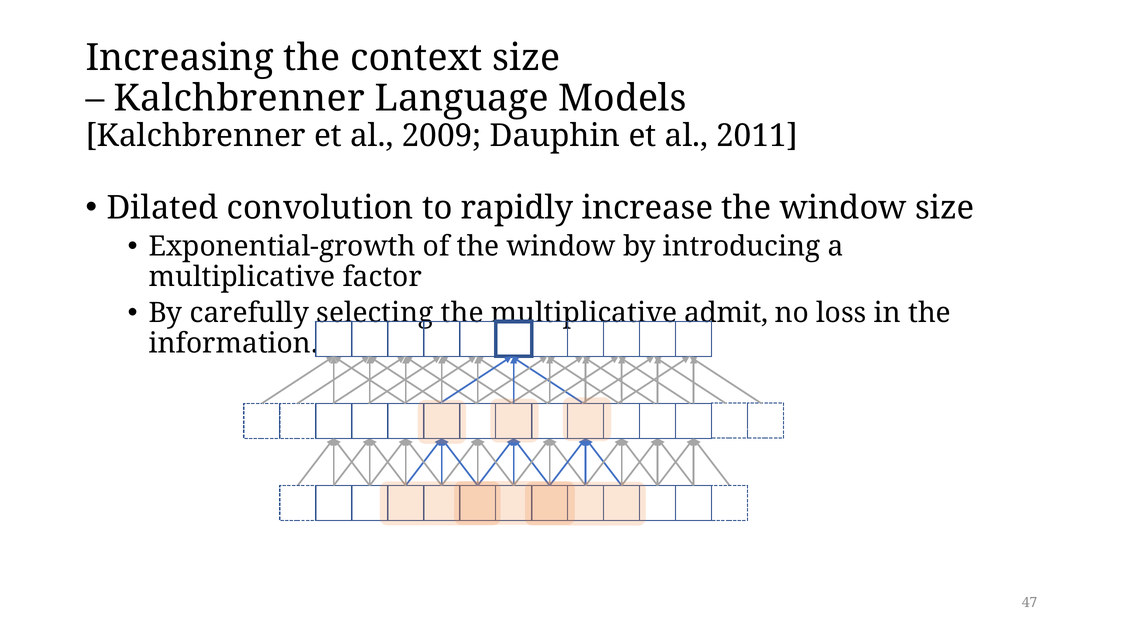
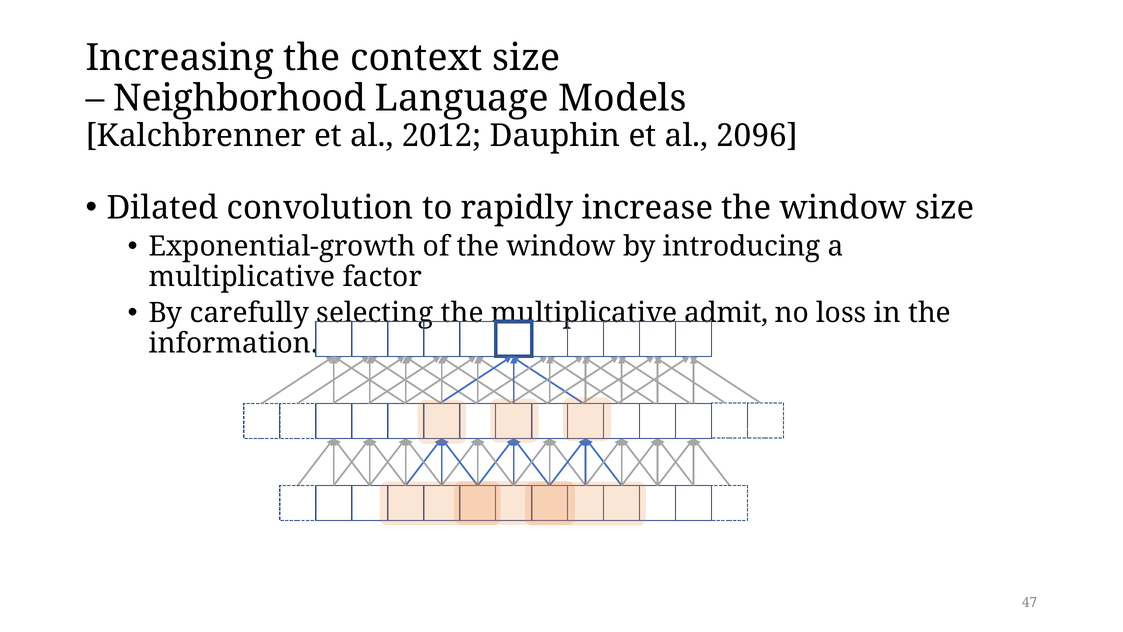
Kalchbrenner: Kalchbrenner -> Neighborhood (240, 98)
2009: 2009 -> 2012 (442, 136)
2011: 2011 -> 2096 (757, 136)
